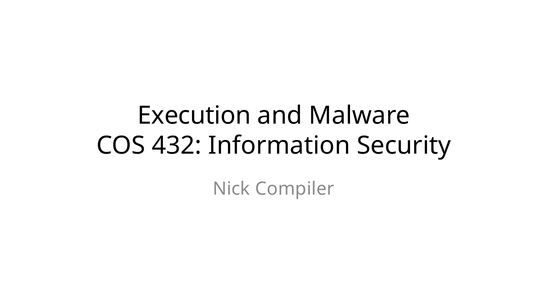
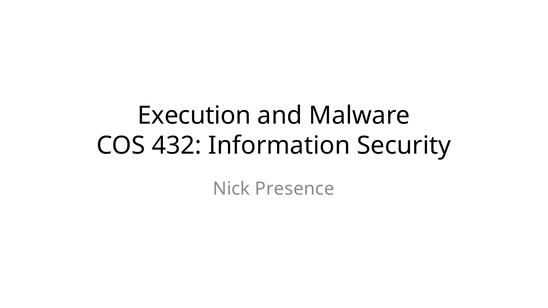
Compiler: Compiler -> Presence (295, 189)
